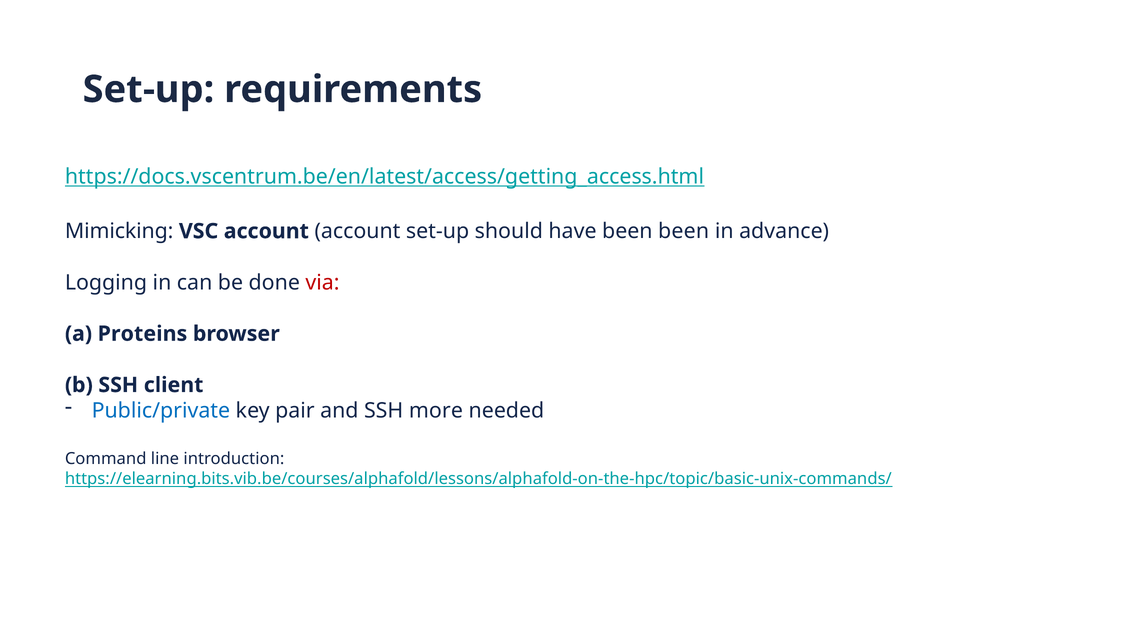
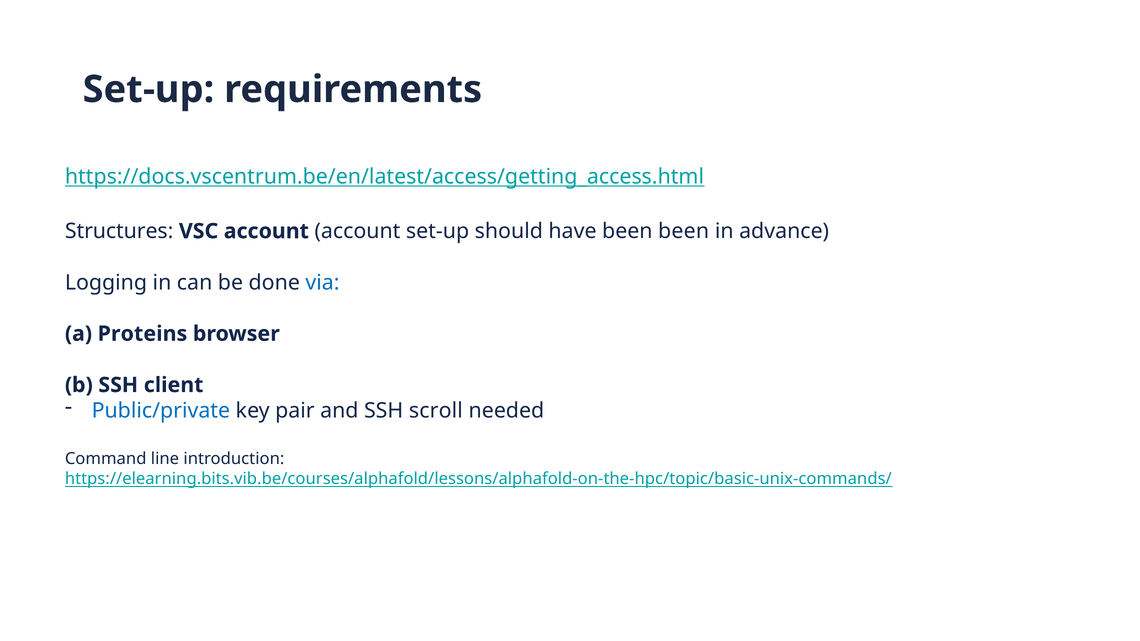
Mimicking: Mimicking -> Structures (119, 231)
via colour: red -> blue (322, 283)
more: more -> scroll (436, 411)
